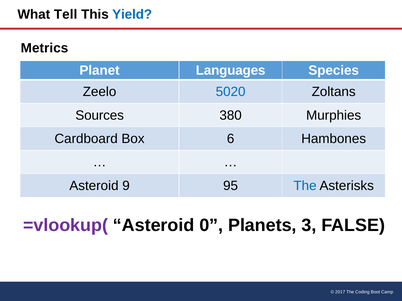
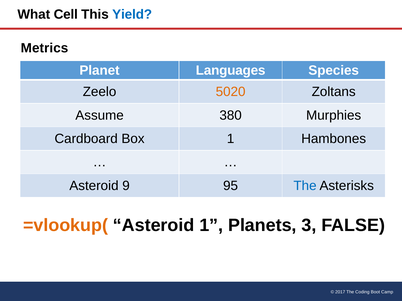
Tell: Tell -> Cell (66, 14)
5020 colour: blue -> orange (231, 92)
Sources: Sources -> Assume (100, 115)
Box 6: 6 -> 1 (231, 139)
=vlookup( colour: purple -> orange (66, 226)
Asteroid 0: 0 -> 1 (211, 226)
